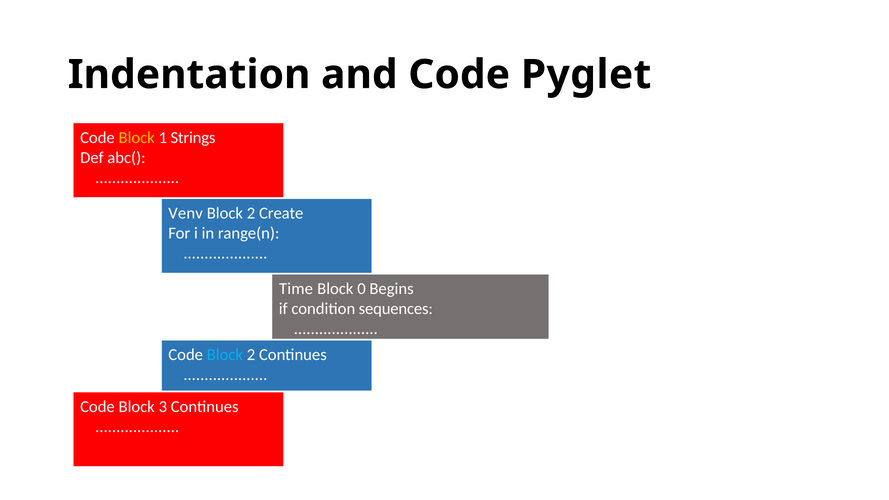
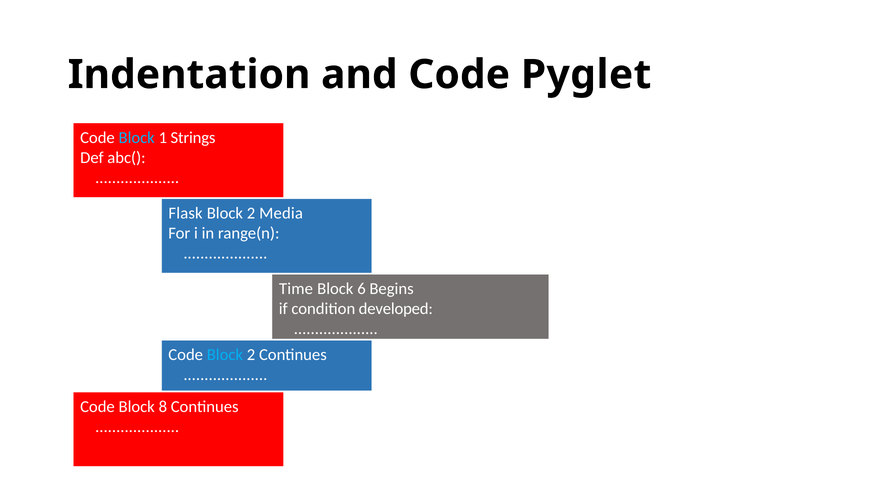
Block colour: yellow -> light blue (137, 138)
Venv: Venv -> Flask (186, 213)
Create: Create -> Media (281, 213)
0: 0 -> 6 (361, 289)
sequences: sequences -> developed (396, 309)
3: 3 -> 8 (163, 407)
